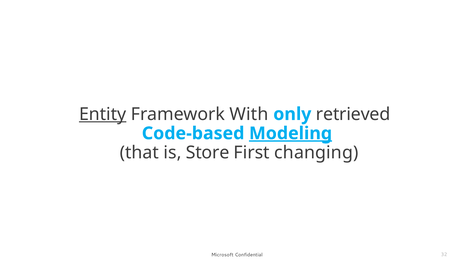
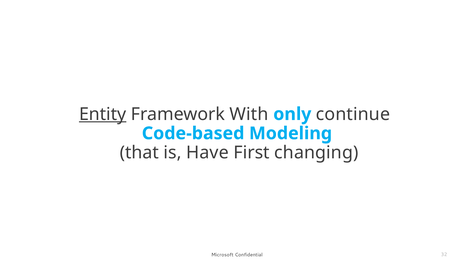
retrieved: retrieved -> continue (353, 114)
Modeling underline: present -> none (291, 133)
Store: Store -> Have (207, 152)
